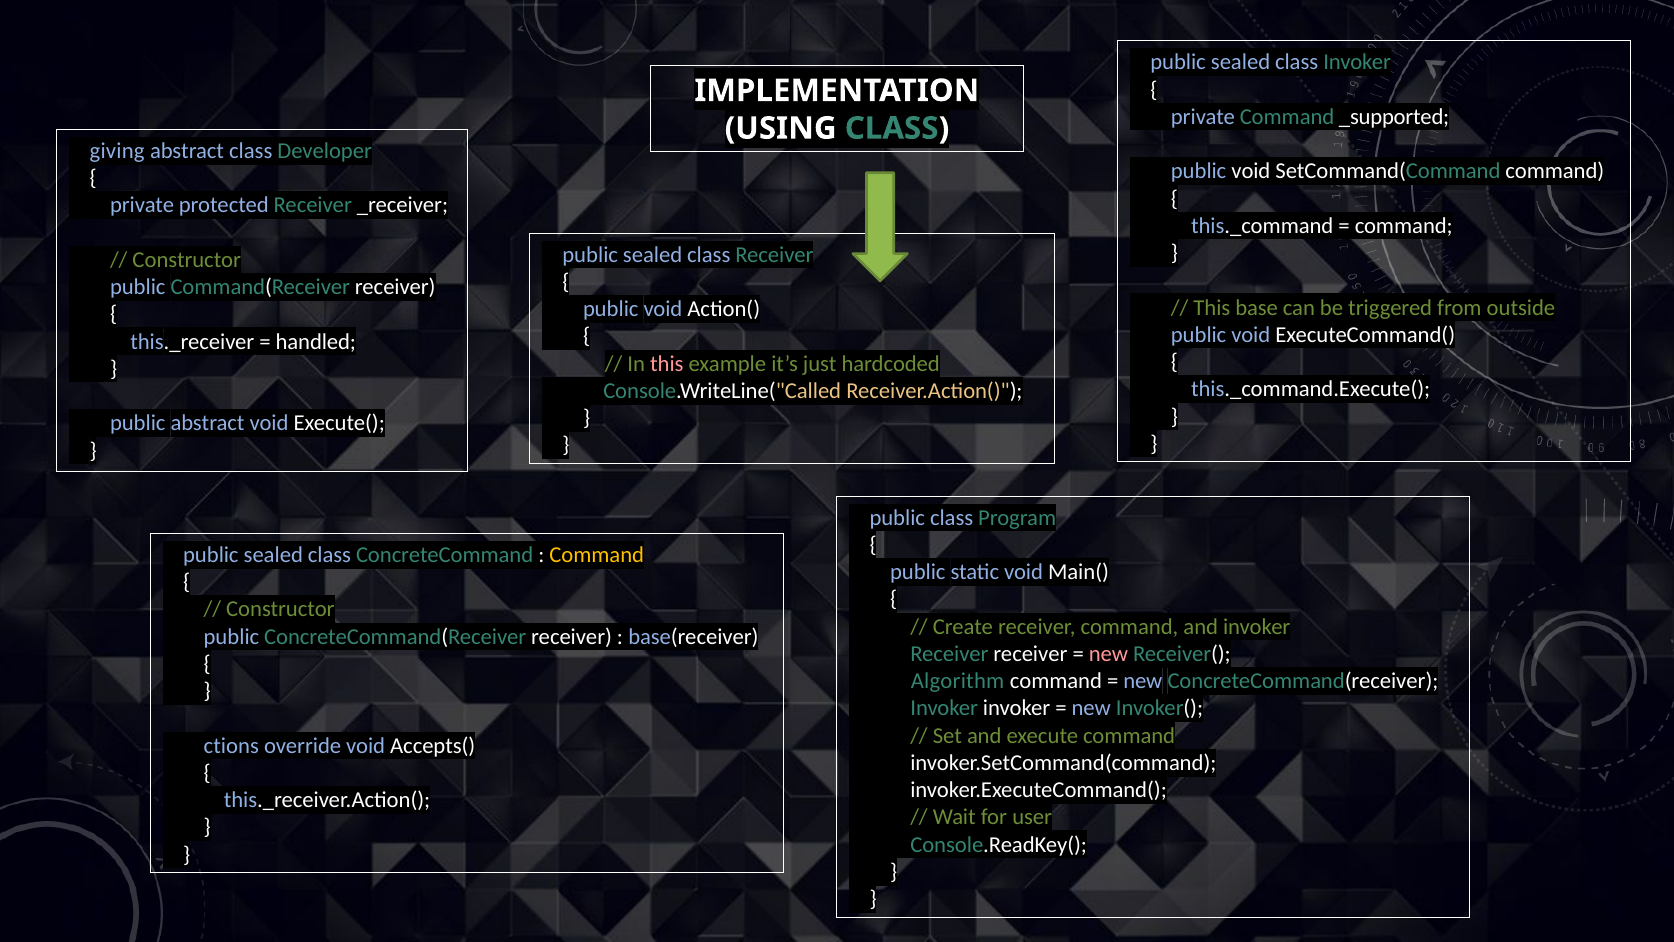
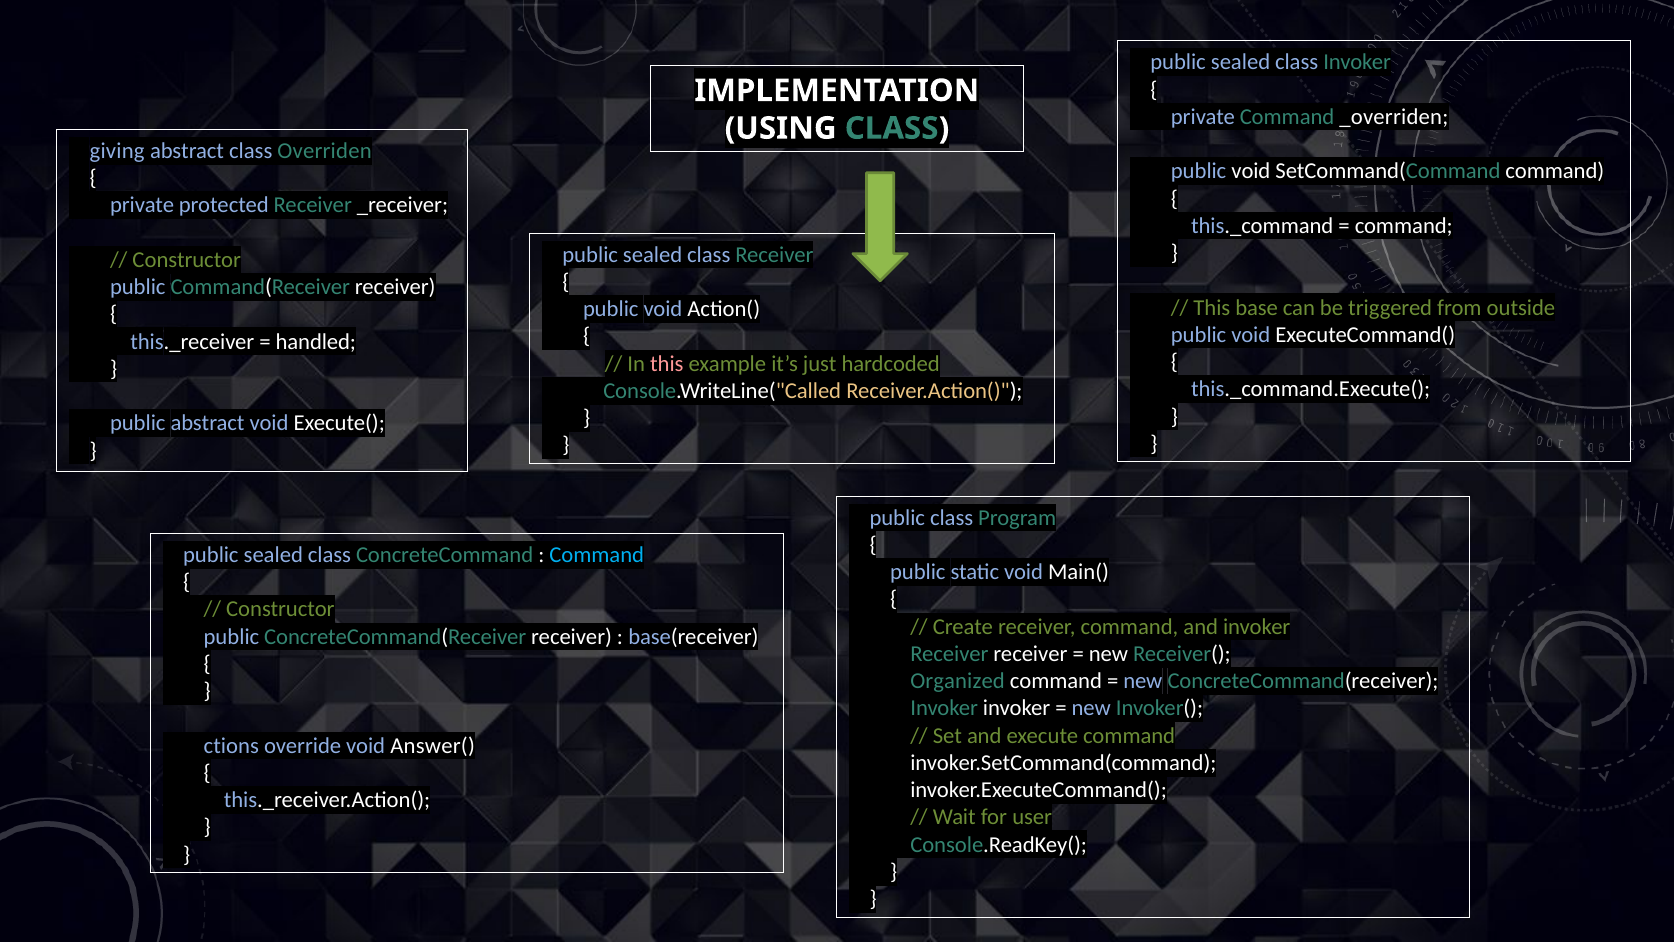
_supported: _supported -> _overriden (1394, 117)
Developer: Developer -> Overriden (325, 151)
Command colour: yellow -> light blue (597, 555)
new colour: pink -> white (1108, 654)
Algorithm: Algorithm -> Organized (958, 681)
Accepts(: Accepts( -> Answer( (433, 745)
